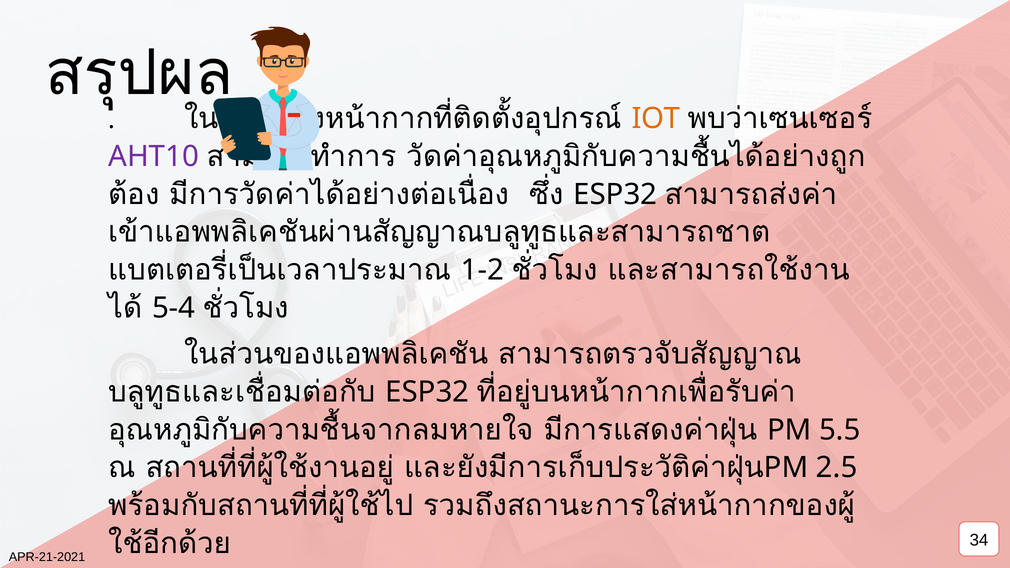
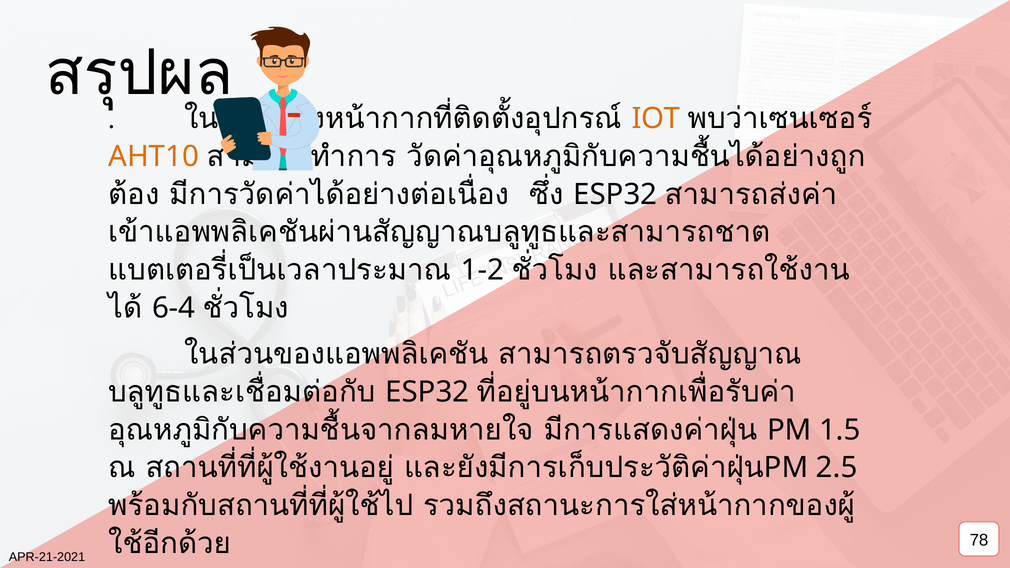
AHT10 colour: purple -> orange (154, 157)
5-4: 5-4 -> 6-4 (174, 308)
5.5: 5.5 -> 1.5 (840, 430)
34: 34 -> 78 (979, 540)
